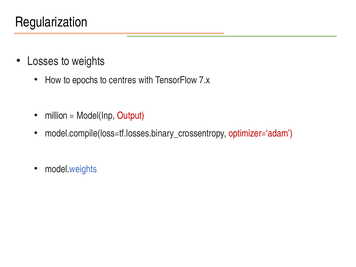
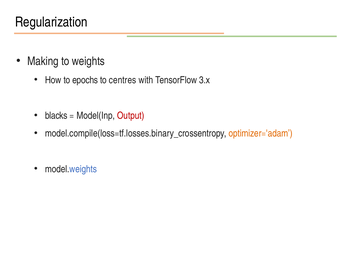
Losses: Losses -> Making (43, 61)
7.x: 7.x -> 3.x (205, 80)
million: million -> blacks (56, 116)
optimizer='adam colour: red -> orange (261, 133)
